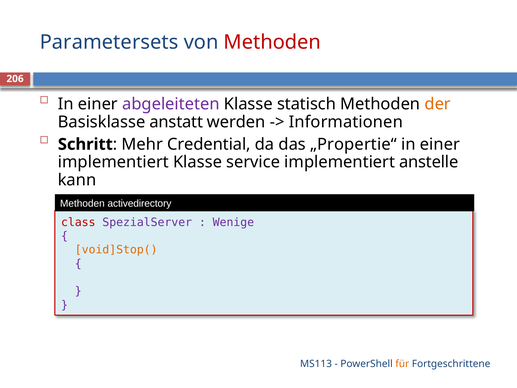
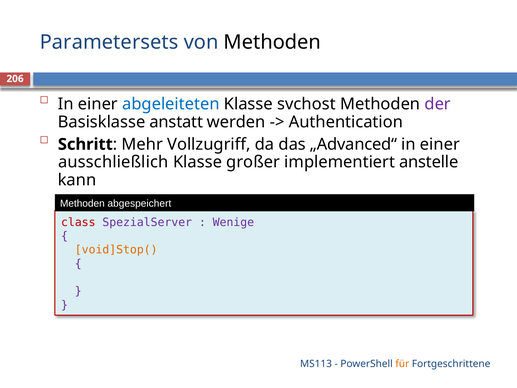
Methoden colour: red -> black (272, 42)
abgeleiteten colour: purple -> blue (171, 104)
statisch: statisch -> svchost (306, 104)
der colour: orange -> purple (438, 104)
Informationen: Informationen -> Authentication (346, 122)
Credential: Credential -> Vollzugriff (209, 144)
„Propertie“: „Propertie“ -> „Advanced“ (354, 144)
implementiert: implementiert -> ausschließlich (113, 162)
service: service -> großer (253, 162)
activedirectory: activedirectory -> abgespeichert (139, 203)
